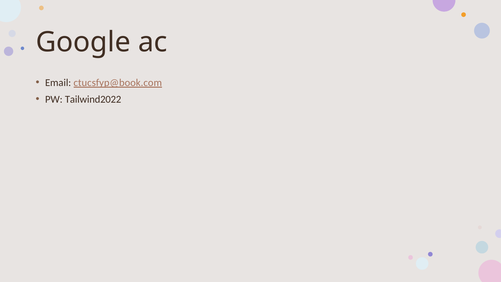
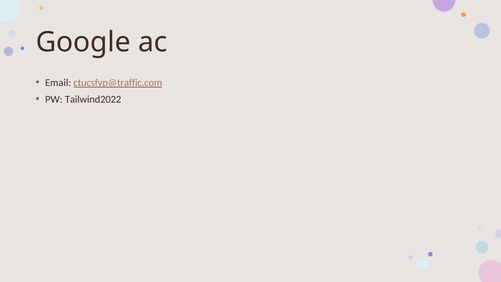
ctucsfyp@book.com: ctucsfyp@book.com -> ctucsfyp@traffic.com (118, 83)
